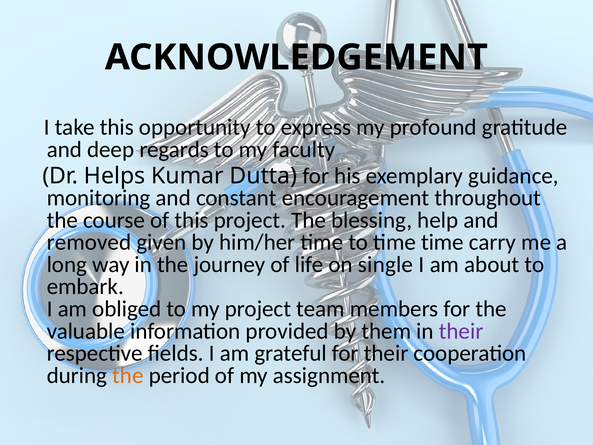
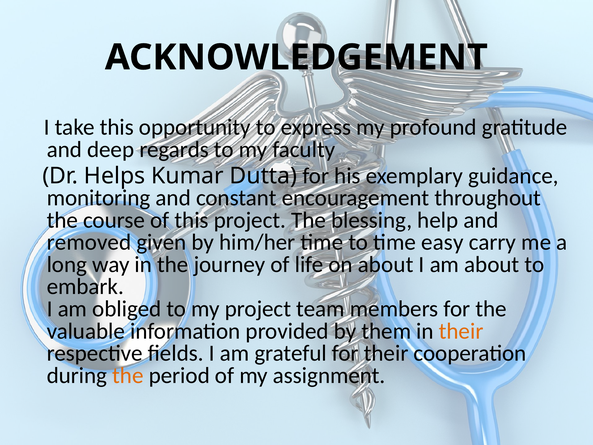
time time: time -> easy (442, 242)
on single: single -> about (386, 264)
their colour: purple -> orange (461, 331)
